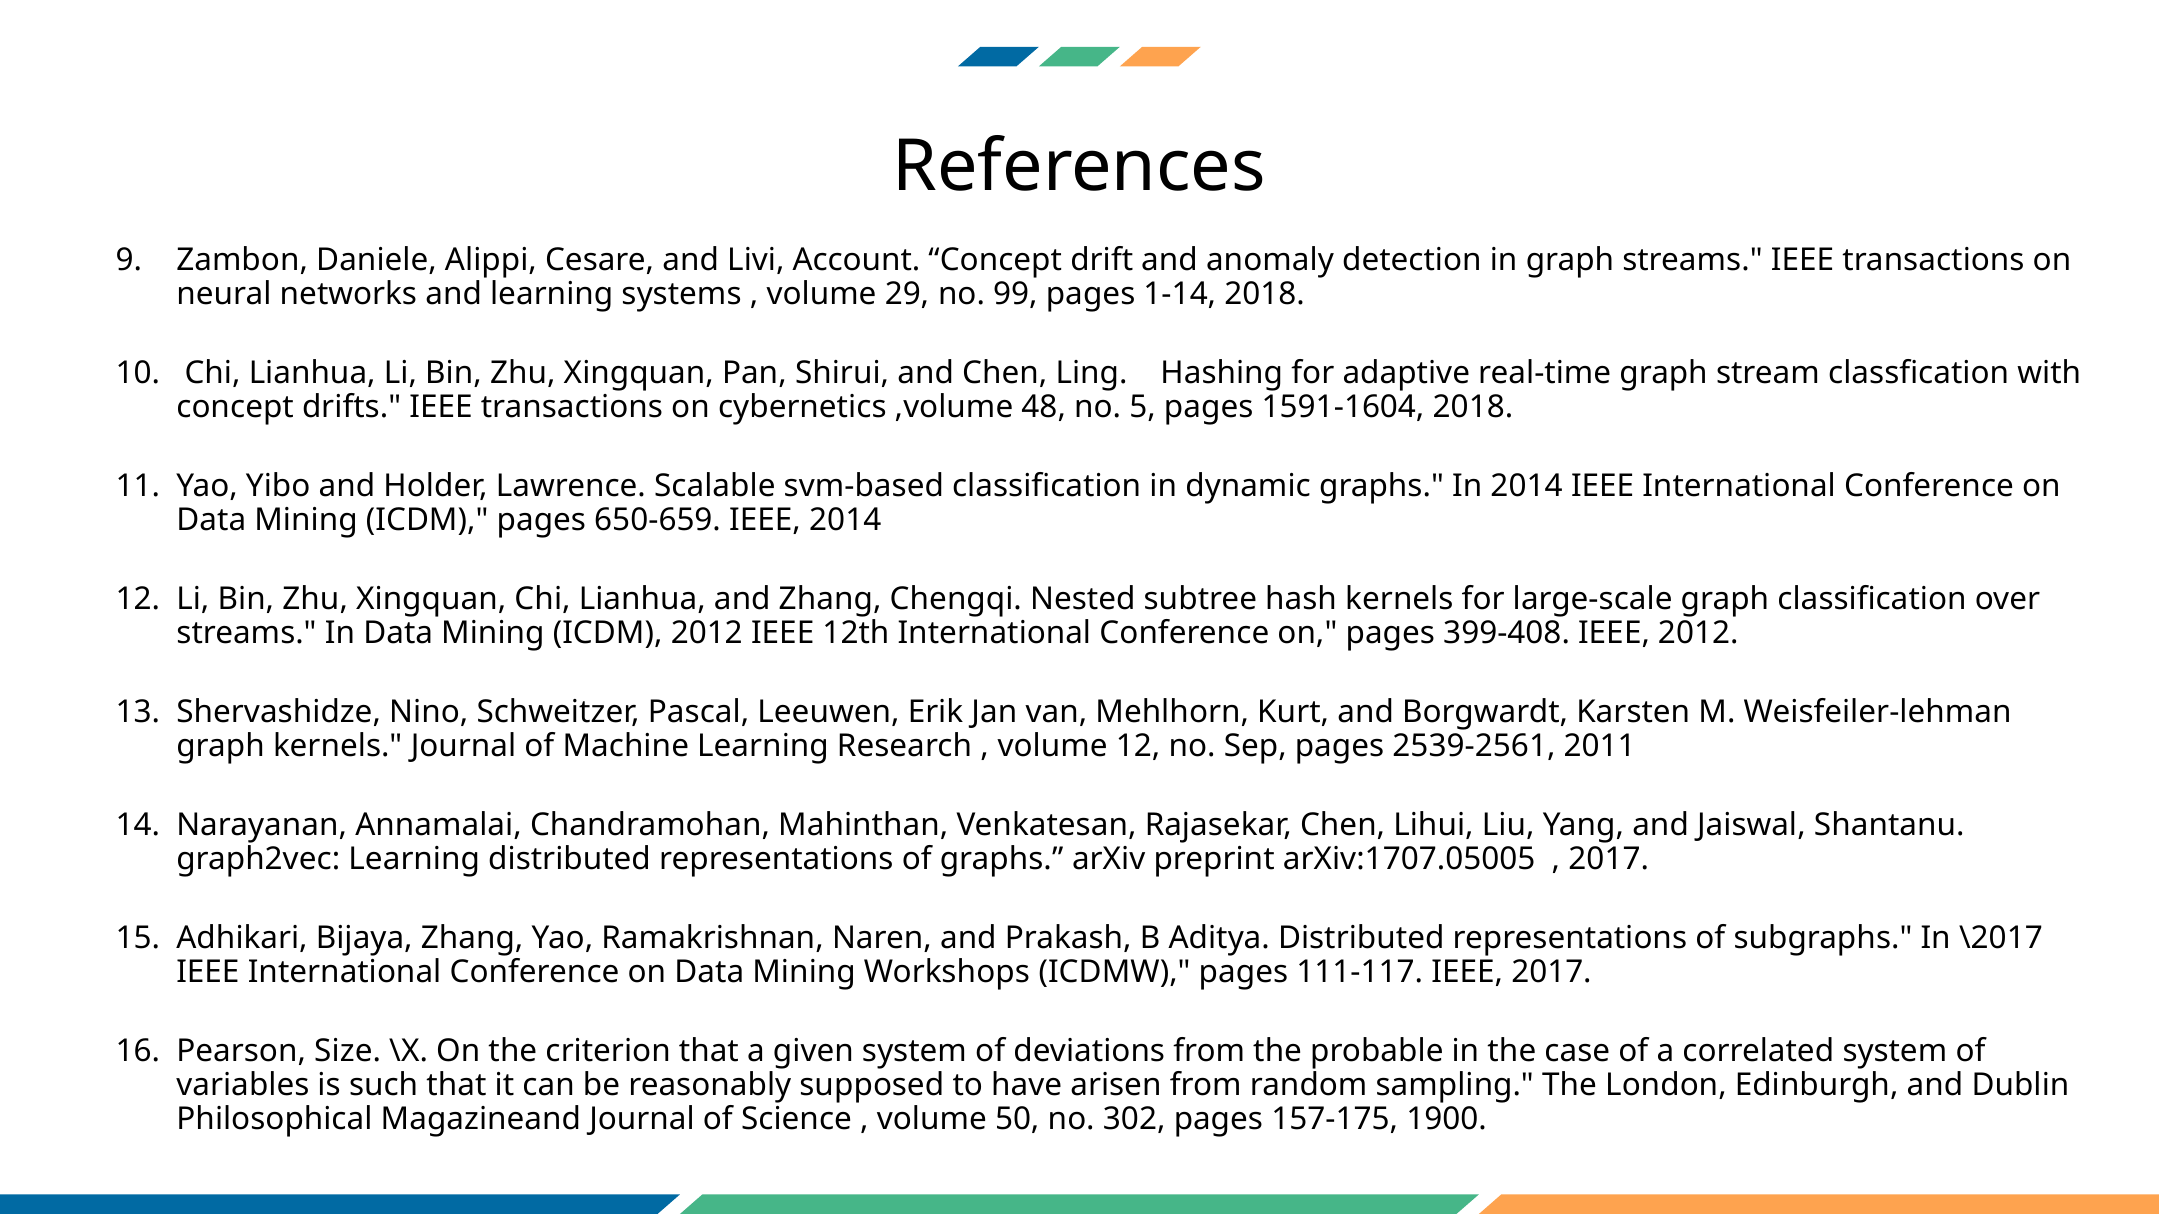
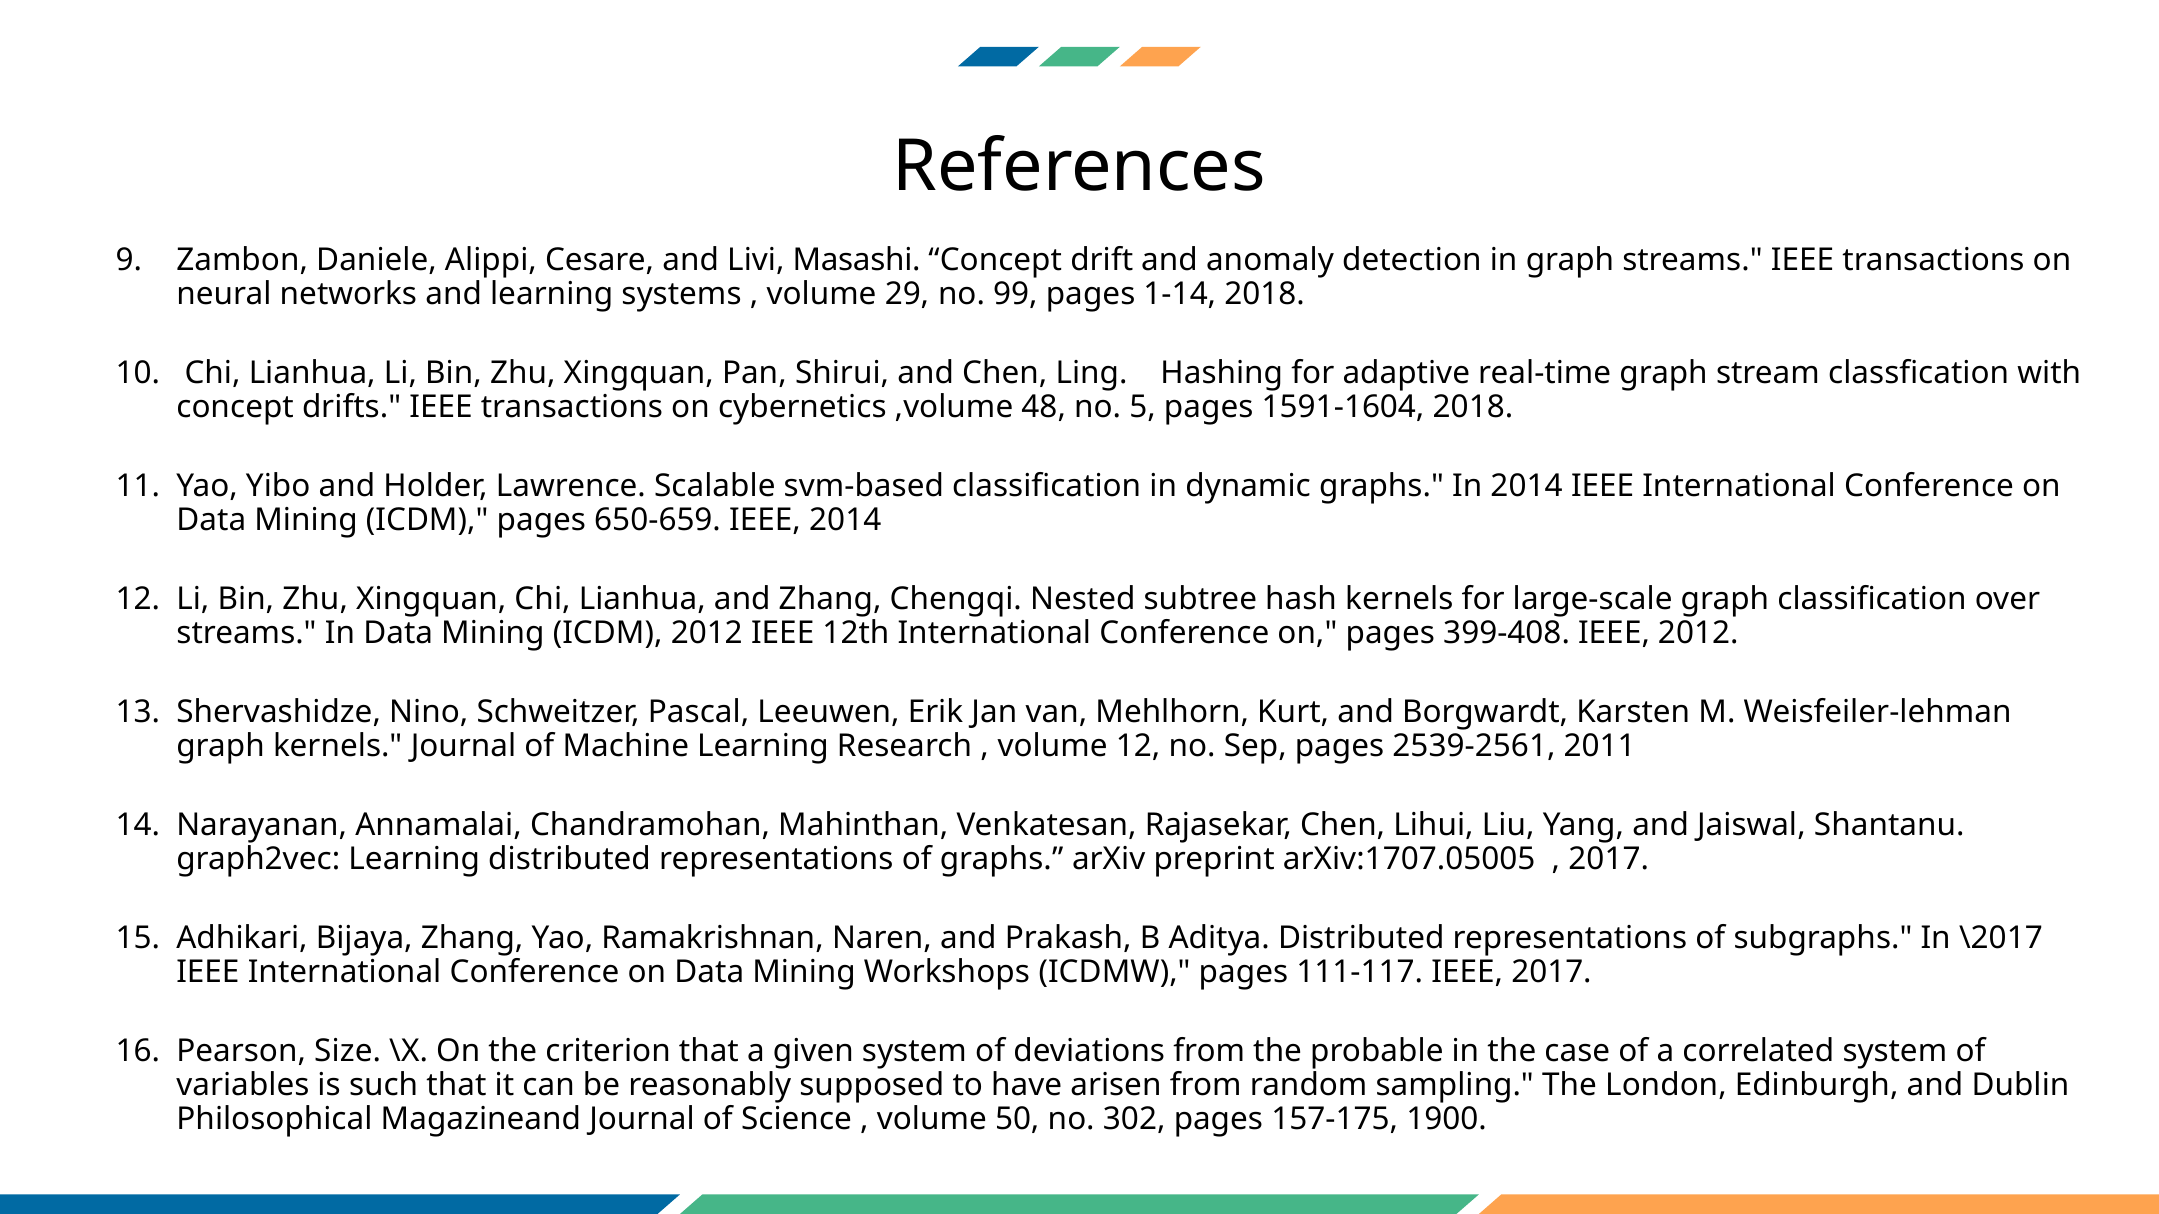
Account: Account -> Masashi (857, 260)
